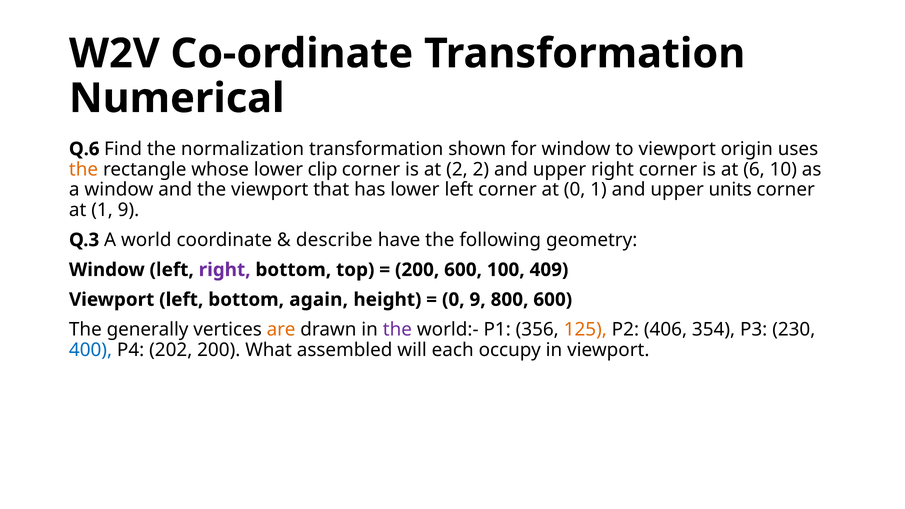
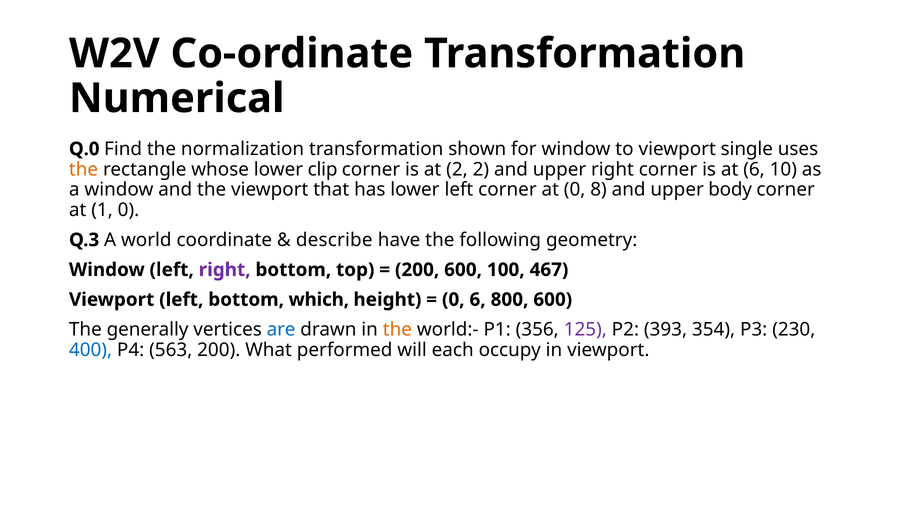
Q.6: Q.6 -> Q.0 (84, 149)
origin: origin -> single (747, 149)
0 1: 1 -> 8 (599, 190)
units: units -> body (730, 190)
1 9: 9 -> 0 (128, 210)
409: 409 -> 467 (549, 270)
again: again -> which (319, 300)
0 9: 9 -> 6 (478, 300)
are colour: orange -> blue (281, 329)
the colour: purple -> orange (397, 329)
125 colour: orange -> purple (585, 329)
406: 406 -> 393 (666, 329)
202: 202 -> 563 (171, 350)
assembled: assembled -> performed (345, 350)
